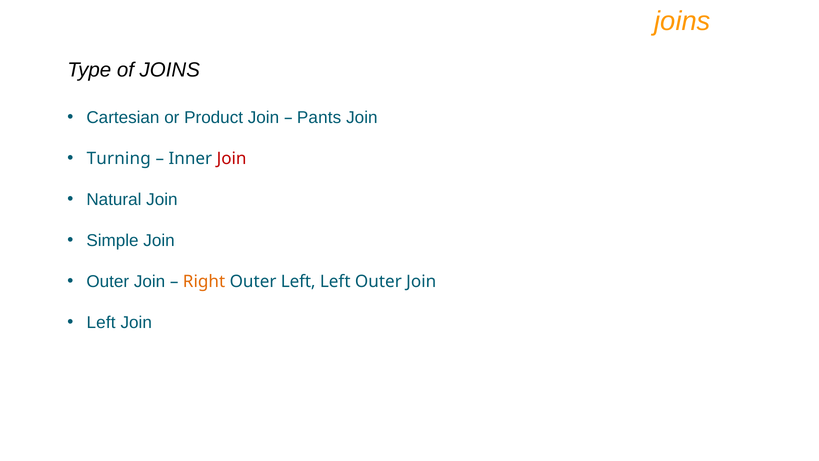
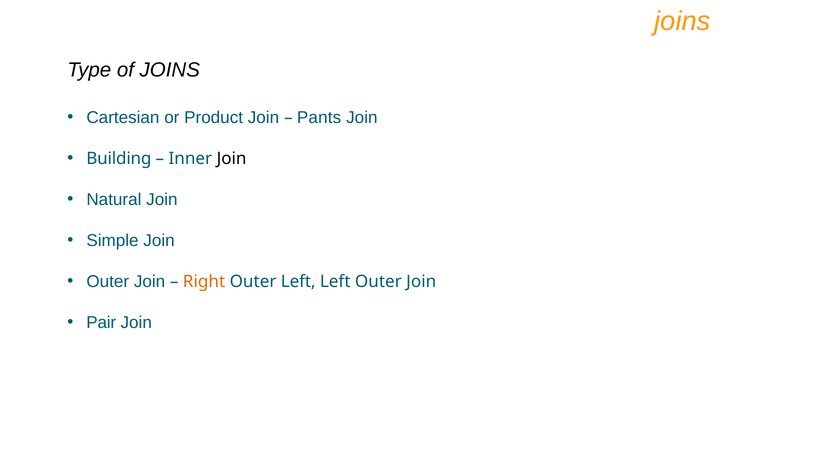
Turning: Turning -> Building (119, 159)
Join colour: red -> black (232, 159)
Left: Left -> Pair (101, 322)
